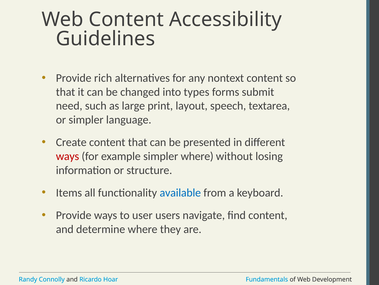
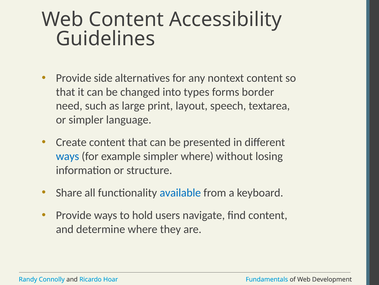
rich: rich -> side (103, 78)
submit: submit -> border (258, 92)
ways colour: red -> blue (68, 156)
Items: Items -> Share (69, 192)
user: user -> hold (142, 215)
